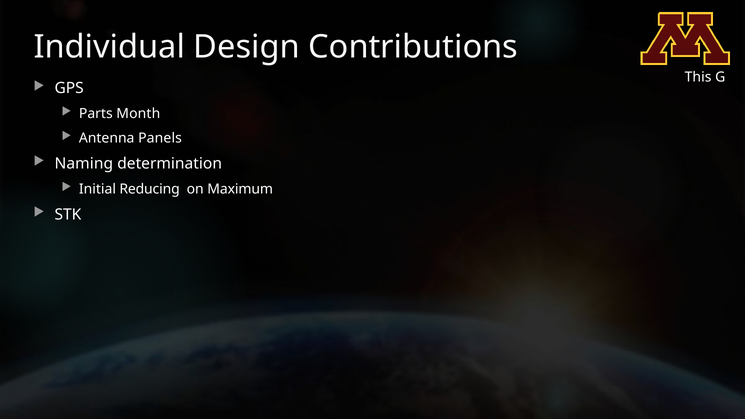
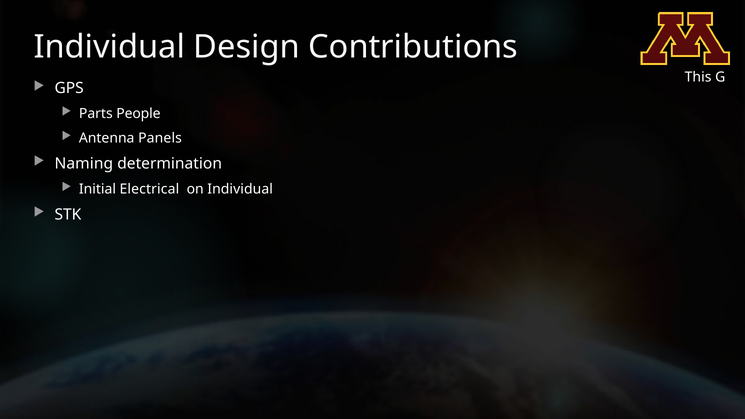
Month: Month -> People (138, 114)
Reducing: Reducing -> Electrical (149, 189)
on Maximum: Maximum -> Individual (240, 189)
